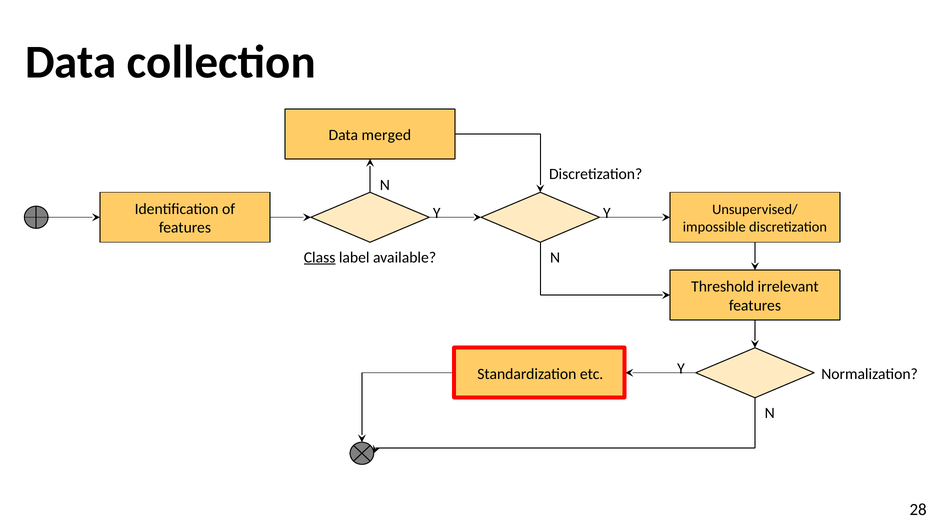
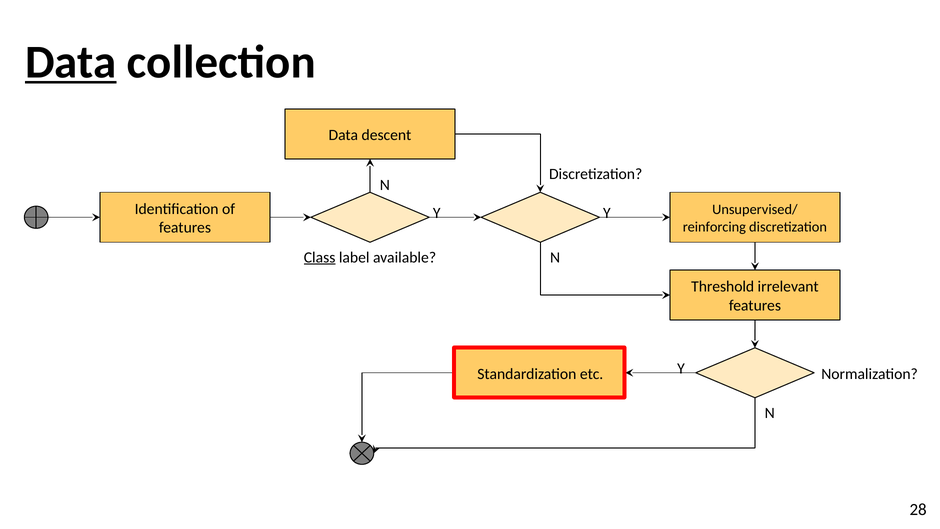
Data underline: none -> present (71, 62)
merged: merged -> descent (386, 135)
impossible: impossible -> reinforcing (714, 227)
